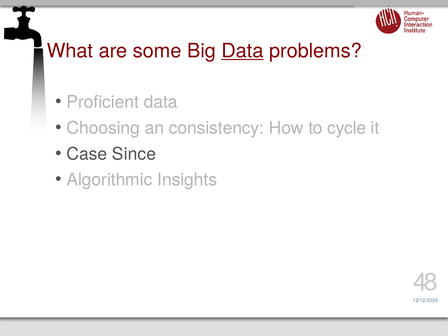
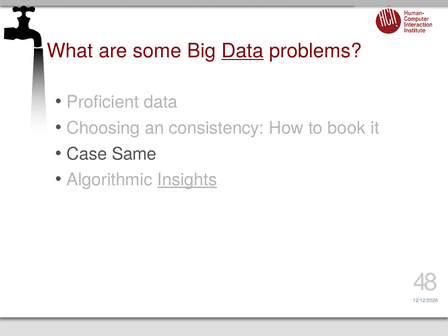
cycle: cycle -> book (347, 128)
Since: Since -> Same (134, 154)
Insights underline: none -> present (187, 180)
